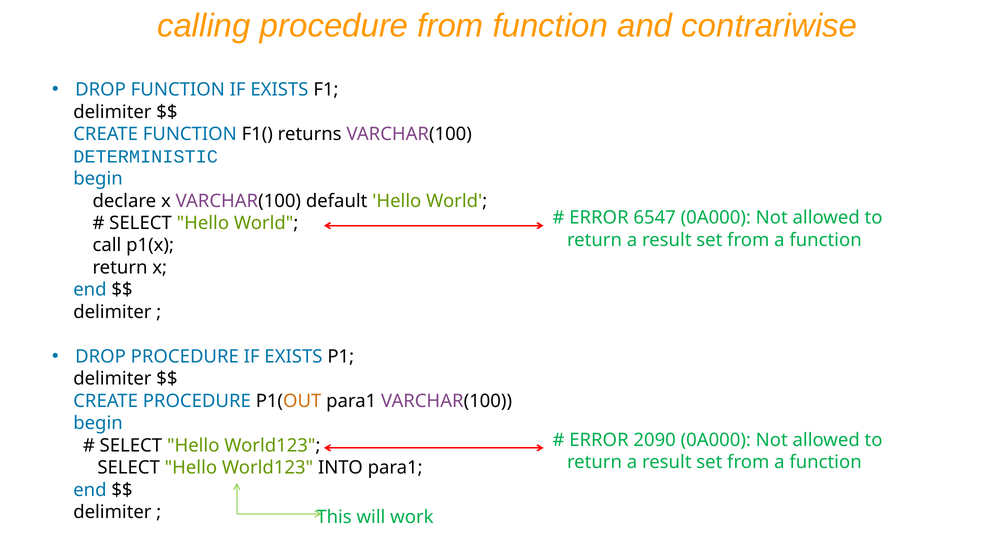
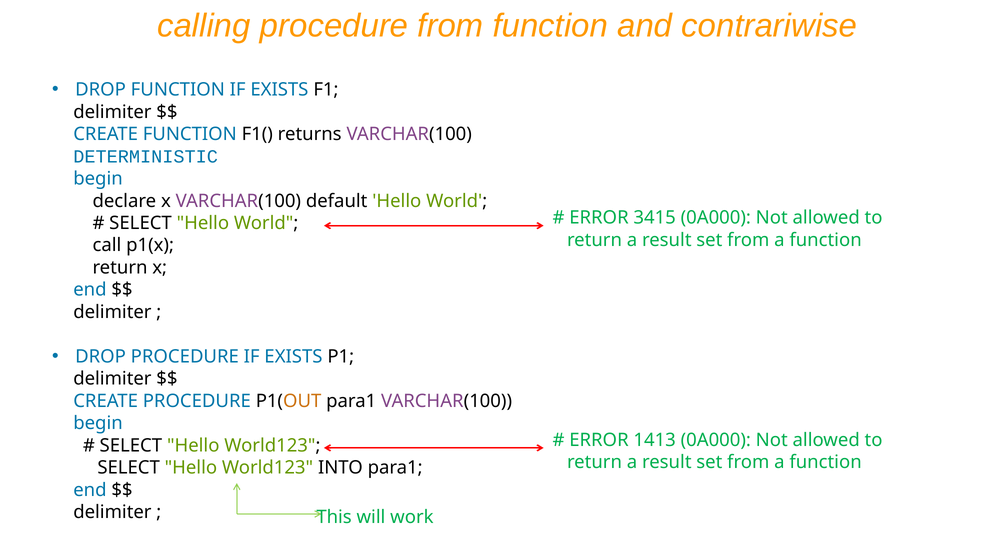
6547: 6547 -> 3415 (655, 218)
2090: 2090 -> 1413 (655, 440)
